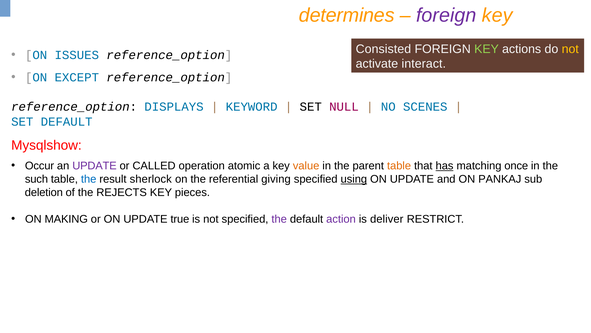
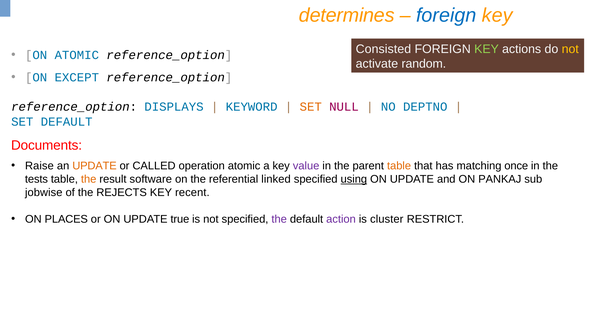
foreign colour: purple -> blue (446, 15)
ON ISSUES: ISSUES -> ATOMIC (77, 55)
interact: interact -> random (424, 64)
SET colour: black -> orange (311, 107)
SCENES: SCENES -> DEPTNO (425, 107)
Mysqlshow: Mysqlshow -> Documents (47, 145)
Occur: Occur -> Raise (39, 166)
UPDATE colour: purple -> orange (95, 166)
value colour: orange -> purple (306, 166)
has underline: present -> none (445, 166)
such: such -> tests (36, 179)
the colour: blue -> orange (89, 179)
sherlock: sherlock -> software (151, 179)
giving: giving -> linked (276, 179)
deletion: deletion -> jobwise (44, 192)
pieces: pieces -> recent (192, 192)
MAKING: MAKING -> PLACES (66, 219)
deliver: deliver -> cluster (387, 219)
